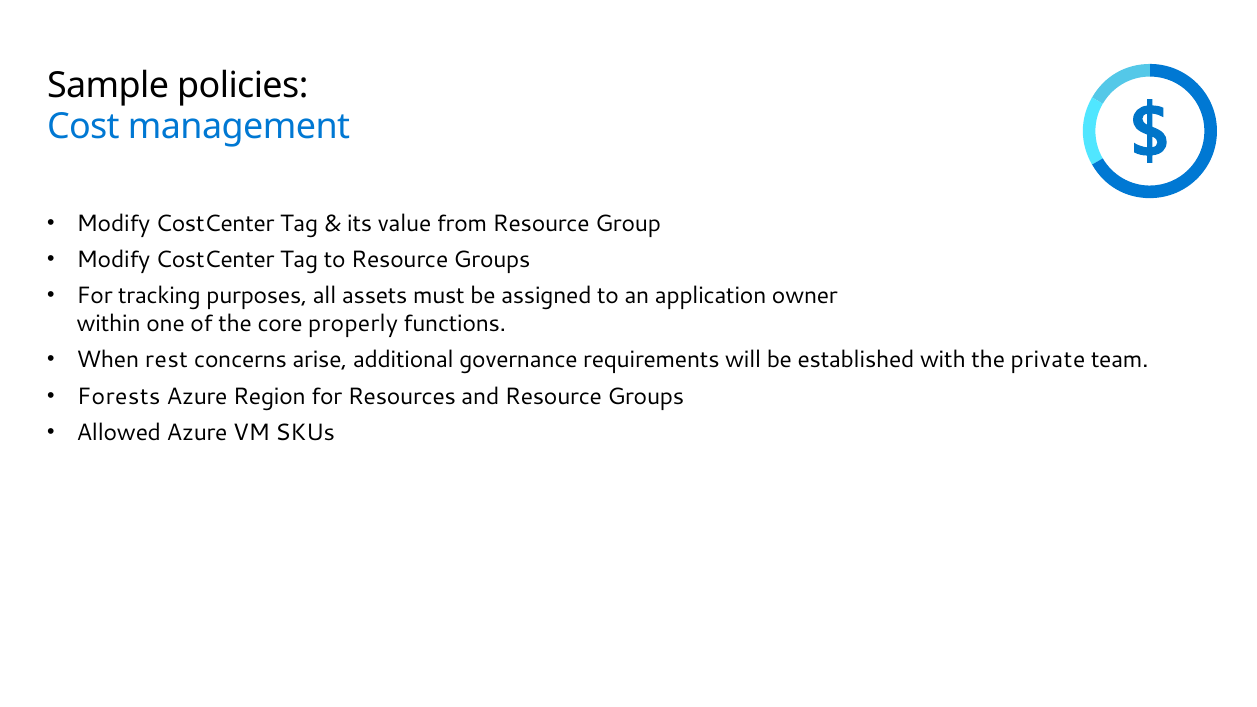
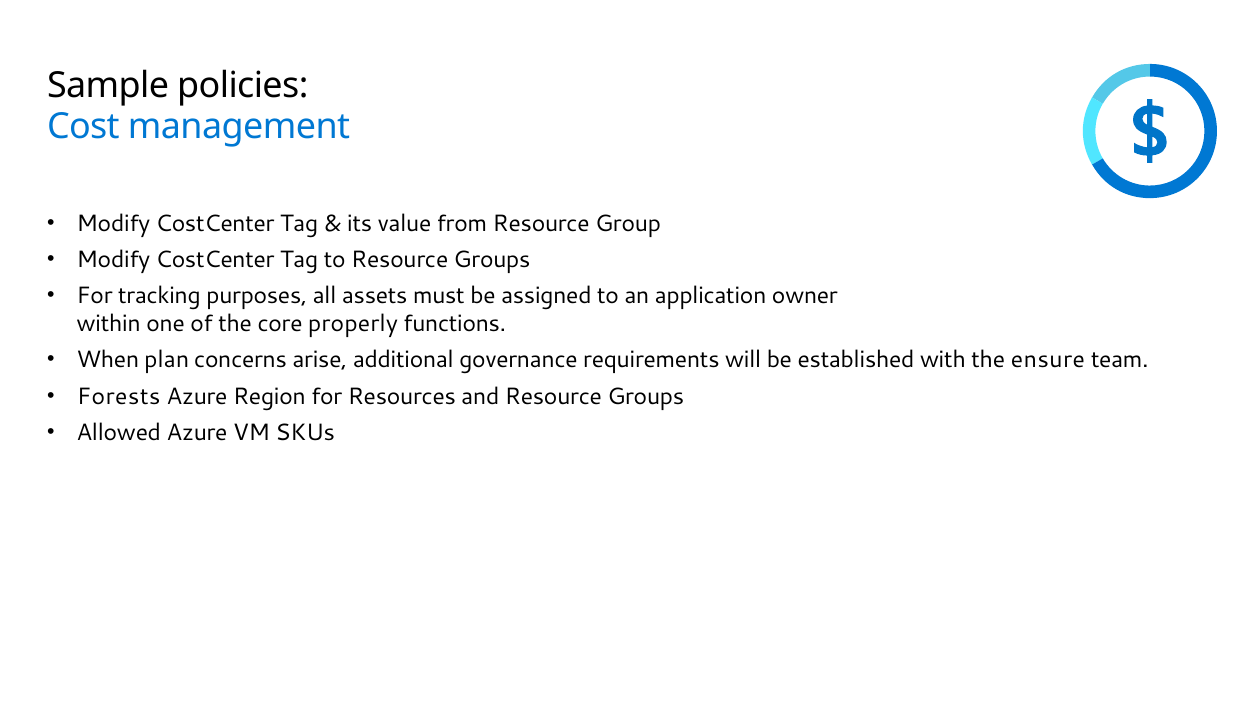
rest: rest -> plan (167, 360)
private: private -> ensure (1048, 360)
